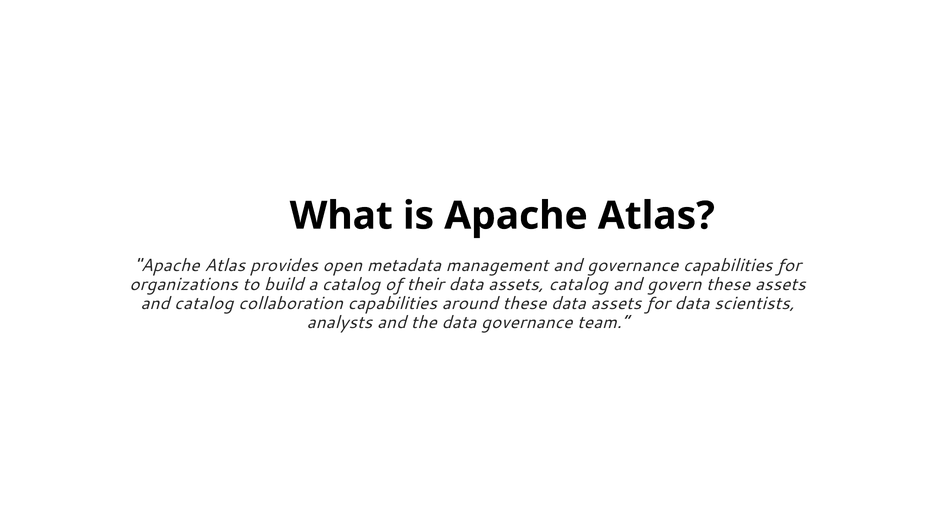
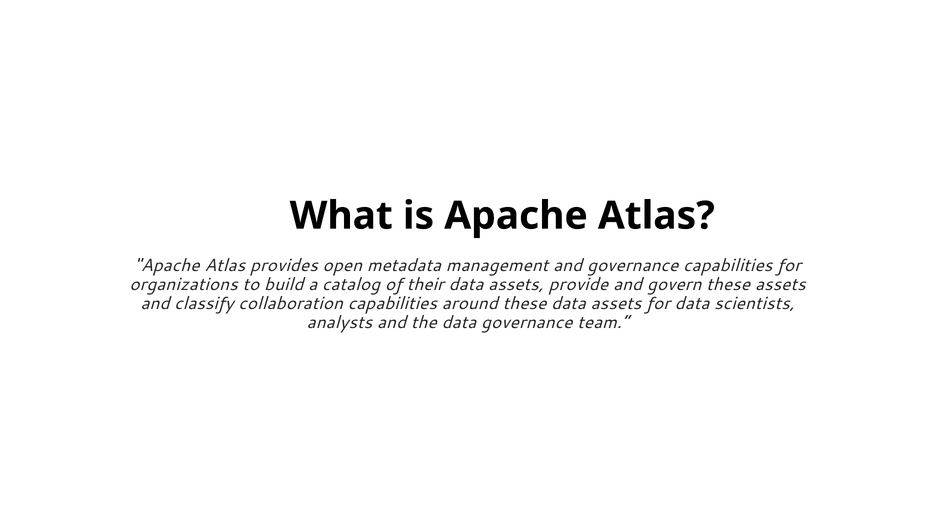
assets catalog: catalog -> provide (578, 284)
and catalog: catalog -> classify (204, 303)
